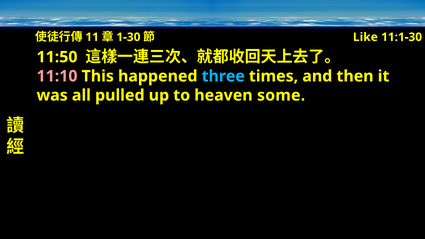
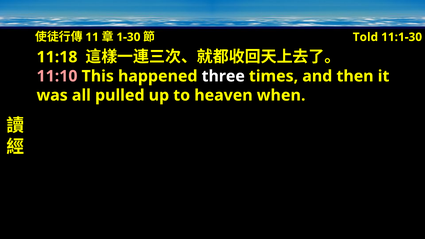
Like: Like -> Told (365, 37)
11:50: 11:50 -> 11:18 (57, 57)
three colour: light blue -> white (223, 76)
some: some -> when (281, 95)
